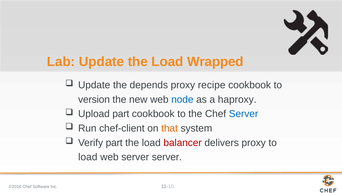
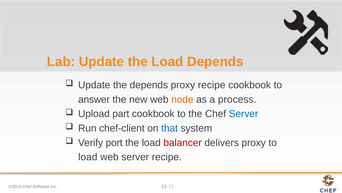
Load Wrapped: Wrapped -> Depends (215, 62)
version: version -> answer (94, 99)
node colour: blue -> orange (182, 99)
haproxy: haproxy -> process (237, 99)
that colour: orange -> blue (170, 128)
Verify part: part -> port (114, 142)
server server: server -> recipe (167, 157)
